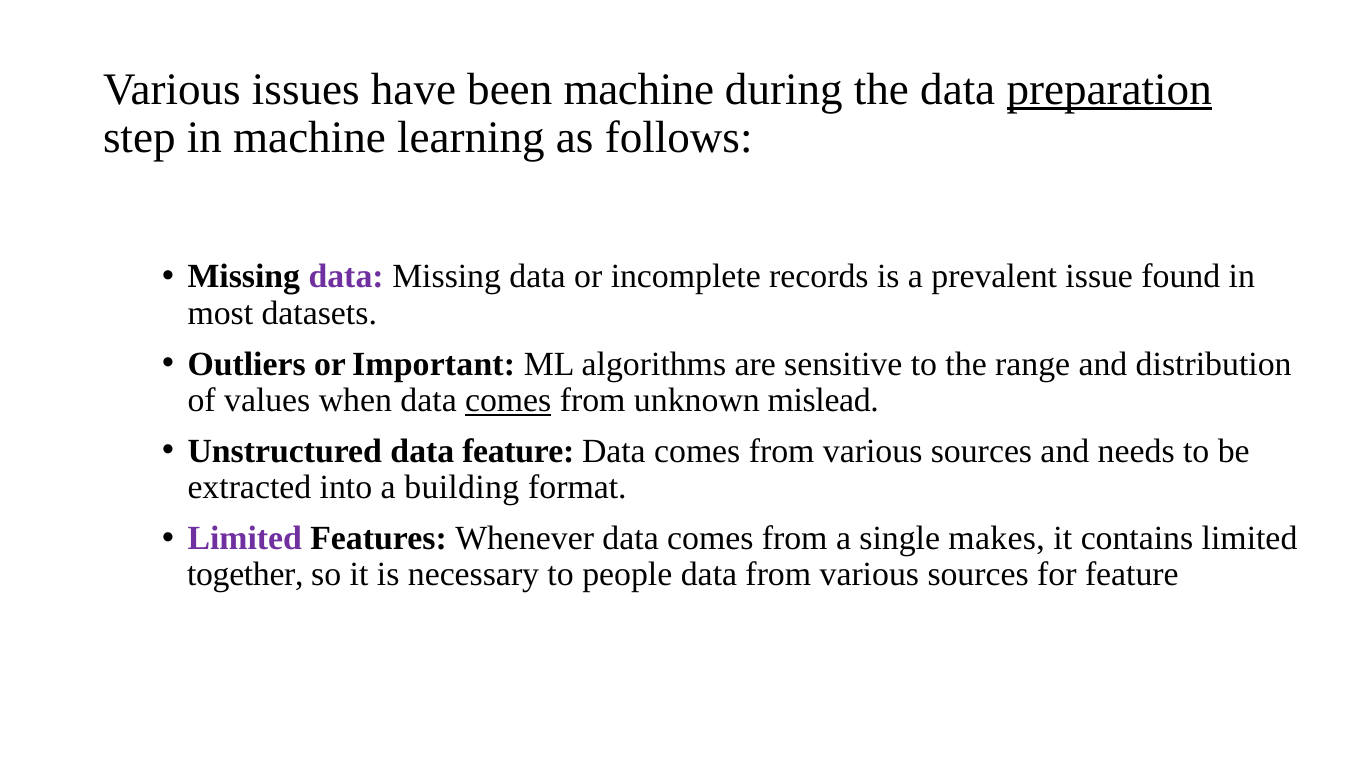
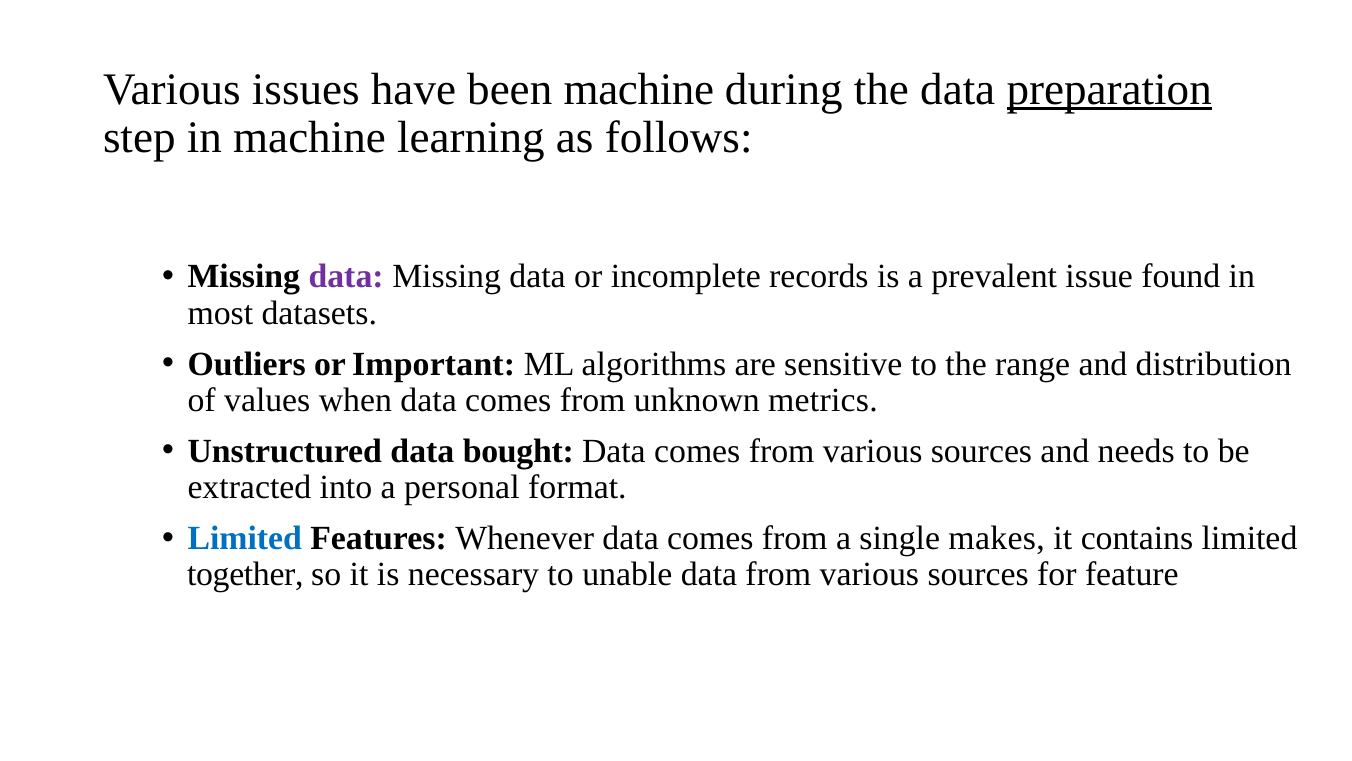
comes underline: present -> none (508, 400)
mislead: mislead -> metrics (823, 400)
data feature: feature -> bought (518, 451)
building: building -> personal (462, 487)
Limited colour: purple -> blue (245, 538)
people: people -> unable (627, 574)
